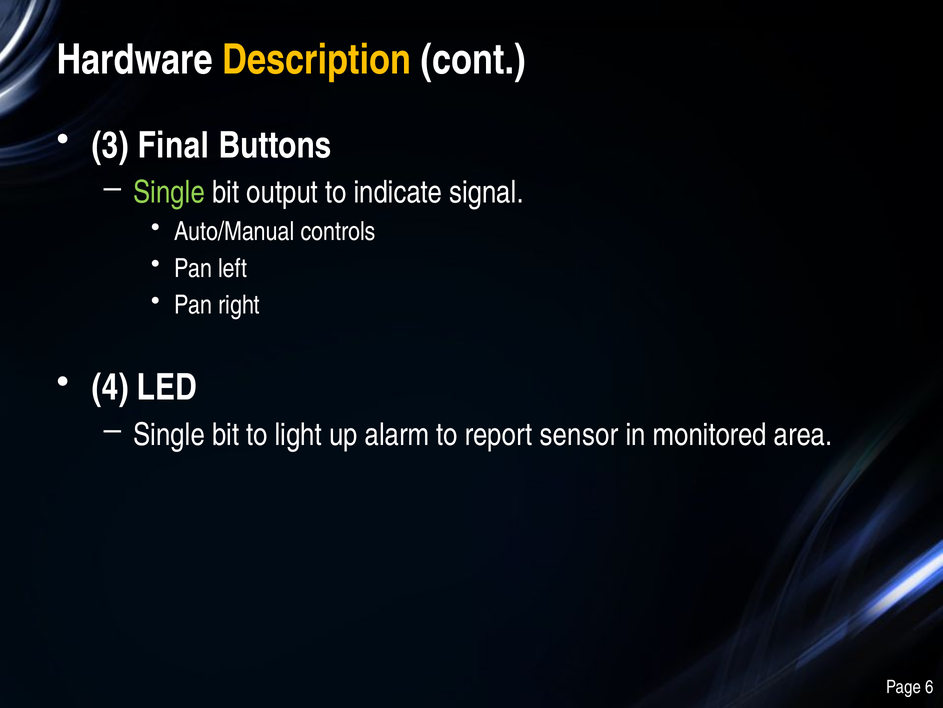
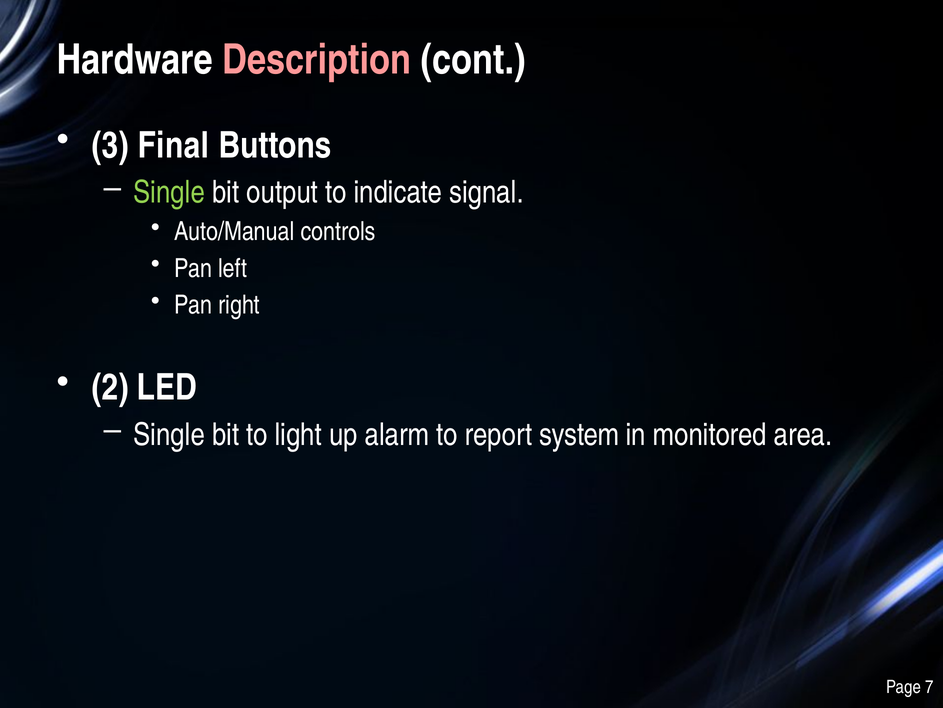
Description colour: yellow -> pink (317, 60)
4: 4 -> 2 (110, 387)
sensor: sensor -> system (579, 434)
6: 6 -> 7 (929, 687)
